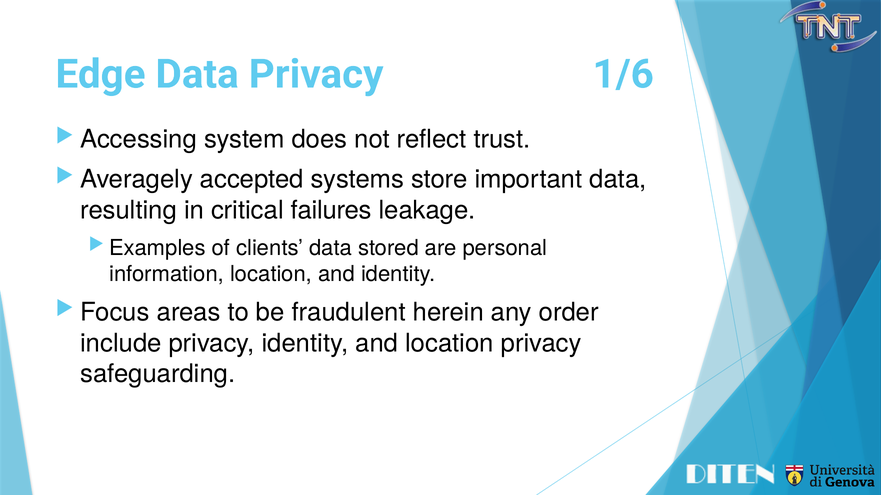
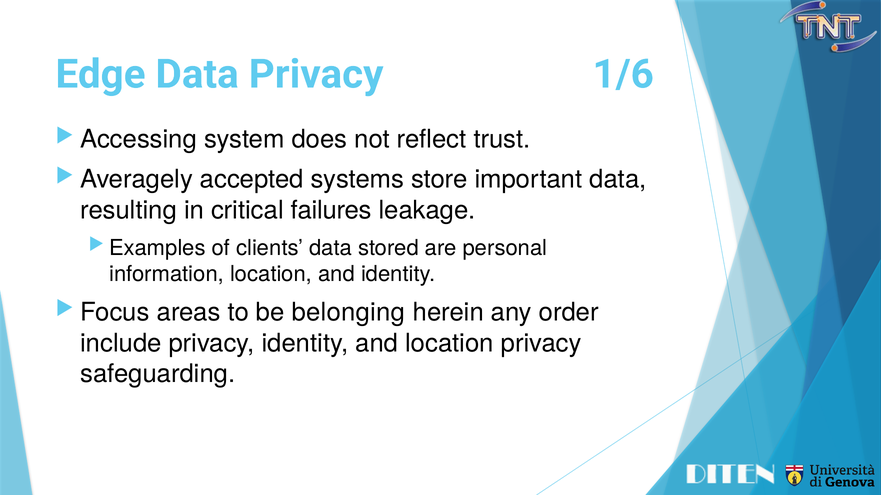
fraudulent: fraudulent -> belonging (349, 313)
